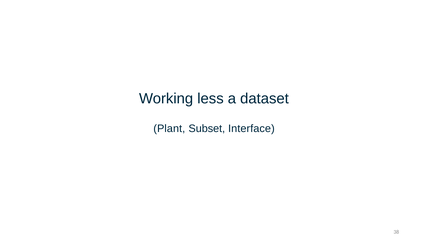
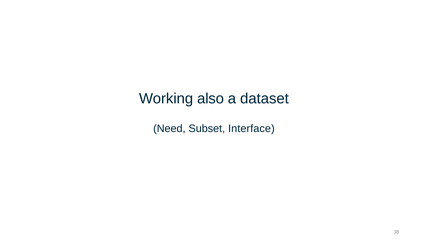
less: less -> also (211, 99)
Plant: Plant -> Need (169, 129)
